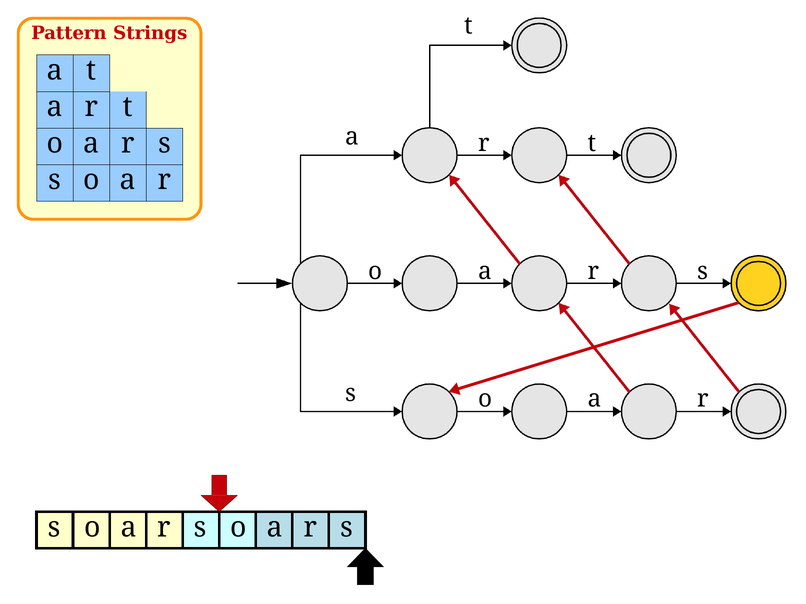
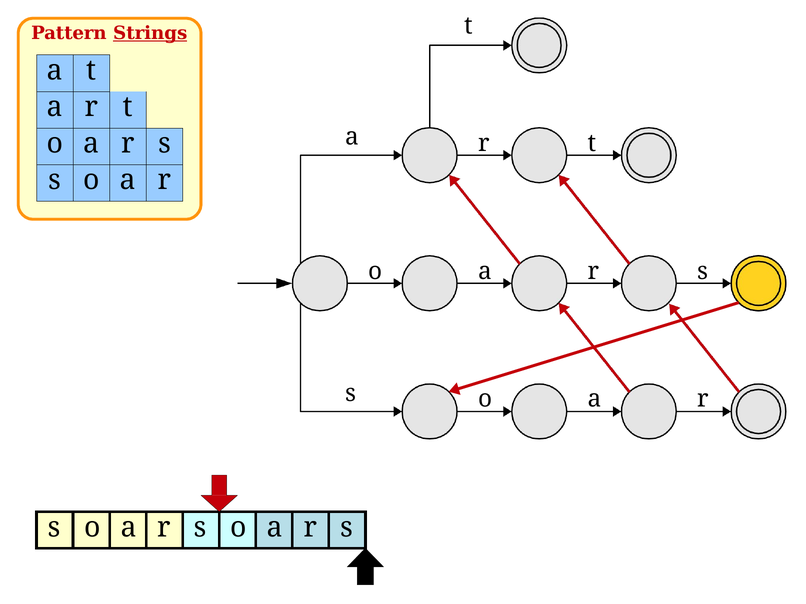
Strings underline: none -> present (150, 33)
